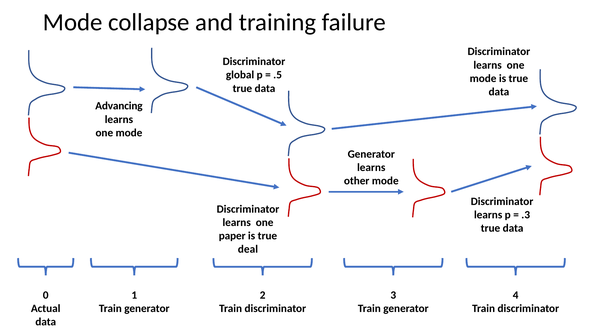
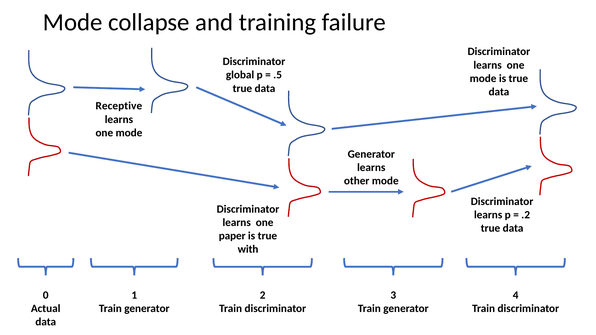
Advancing: Advancing -> Receptive (119, 106)
.3: .3 -> .2 (526, 215)
deal: deal -> with (248, 249)
